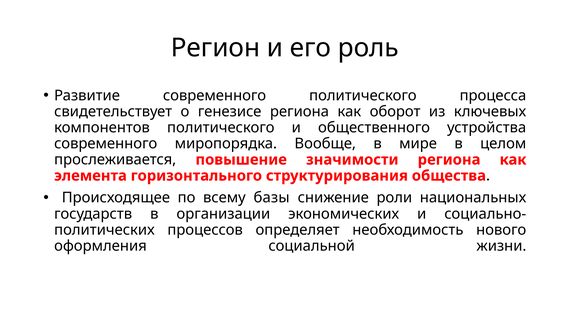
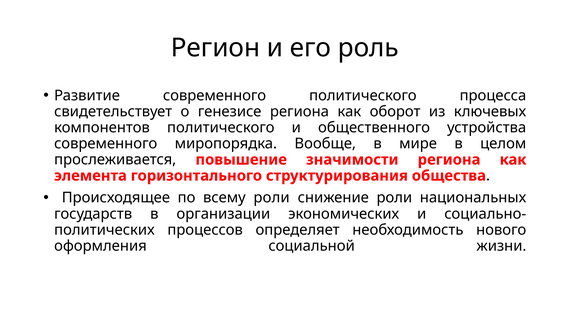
всему базы: базы -> роли (272, 197)
